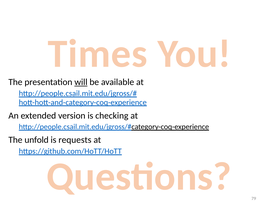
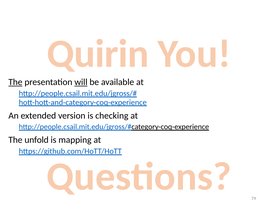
Times: Times -> Quirin (98, 54)
The underline: none -> present (15, 82)
requests: requests -> mapping (75, 140)
